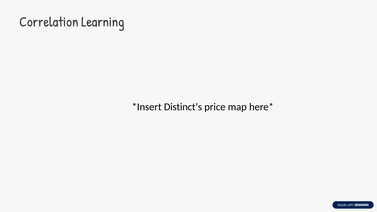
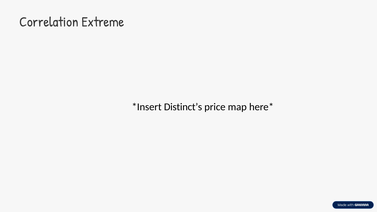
Learning: Learning -> Extreme (103, 22)
